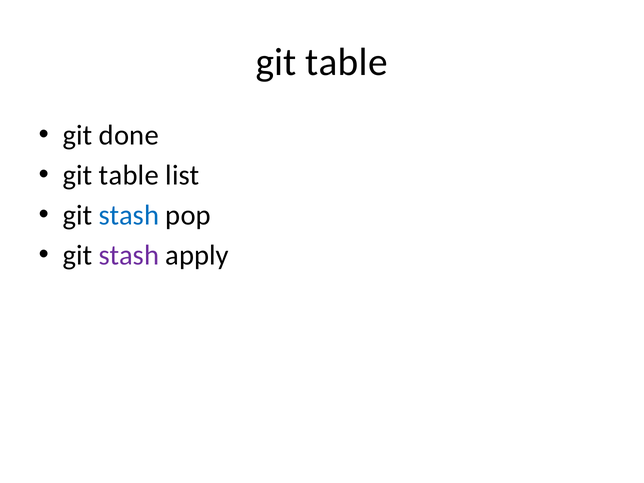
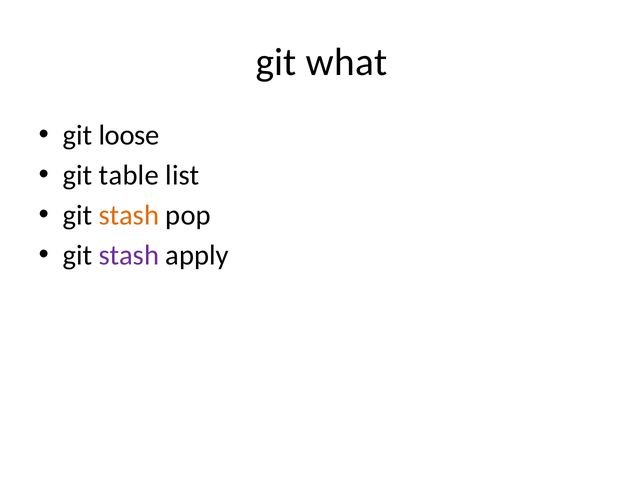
table: table -> what (346, 62)
done: done -> loose (129, 135)
stash colour: blue -> orange (129, 215)
